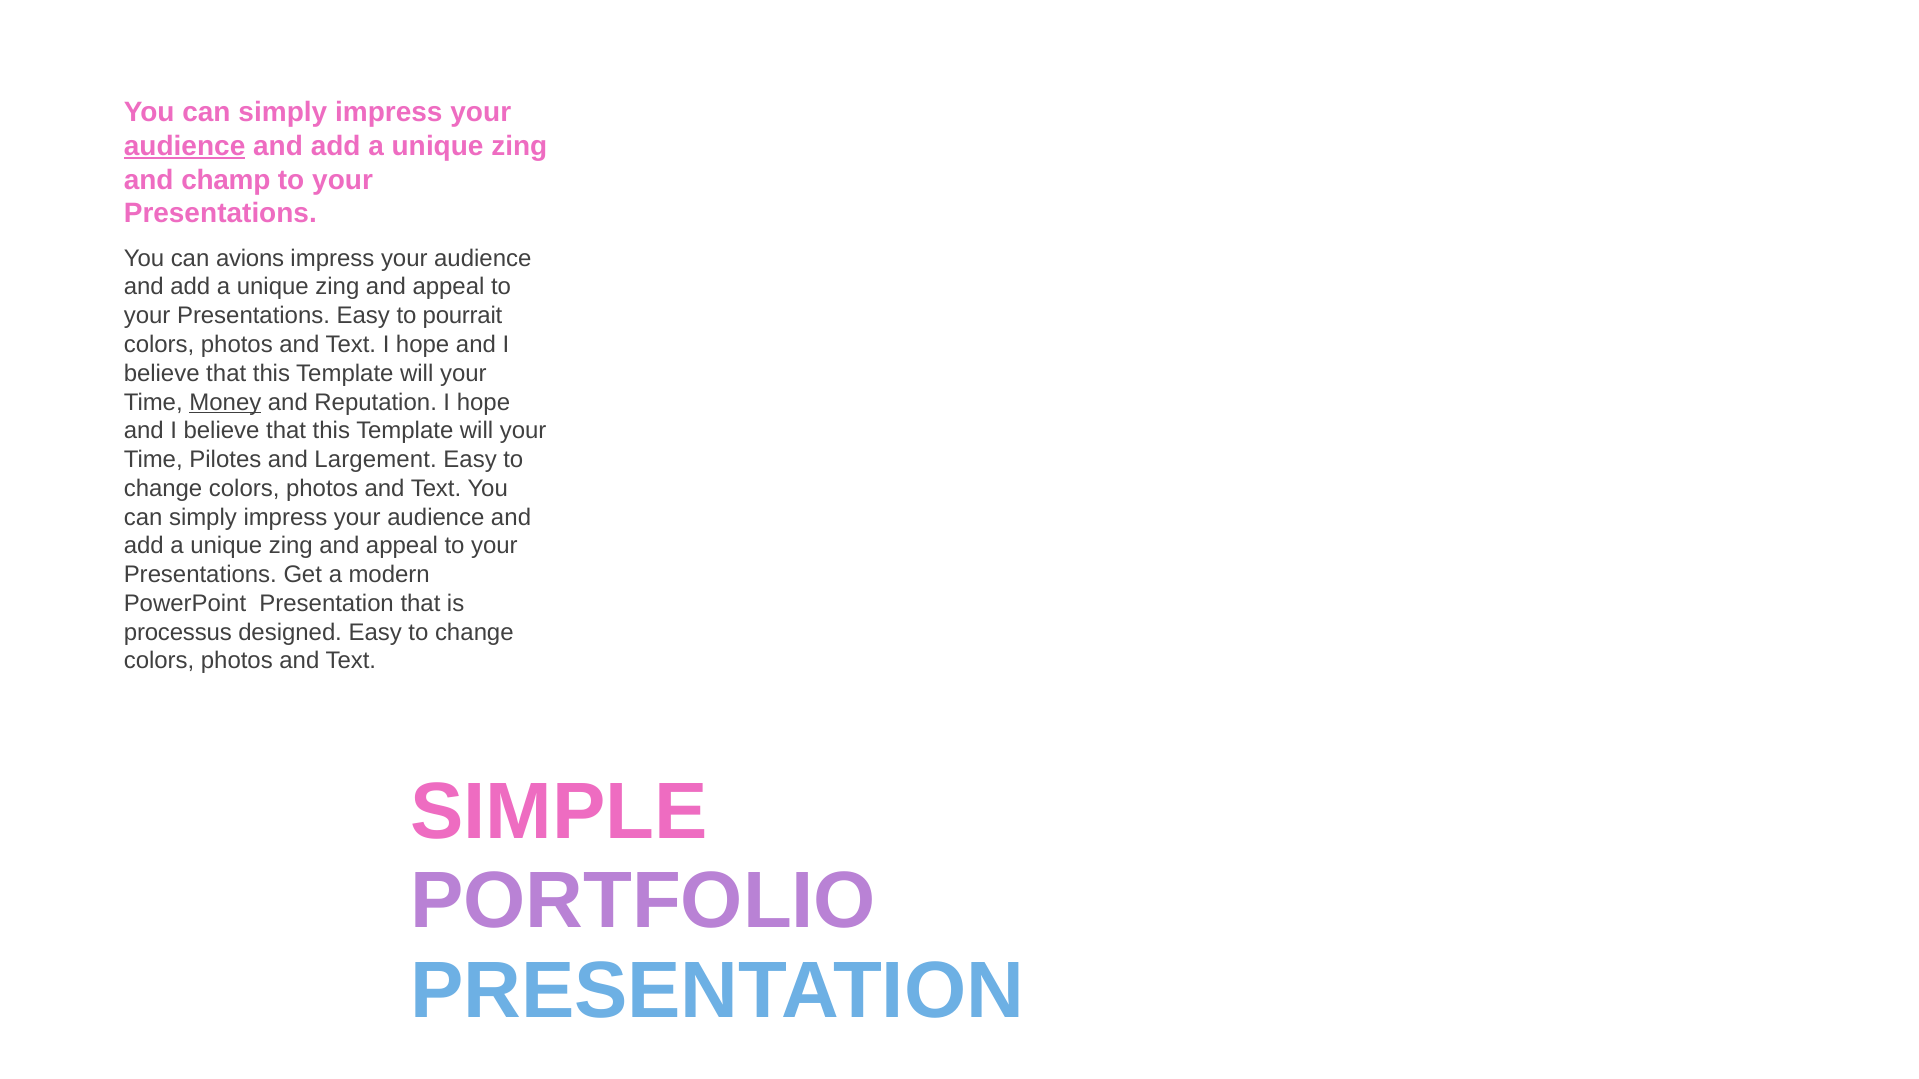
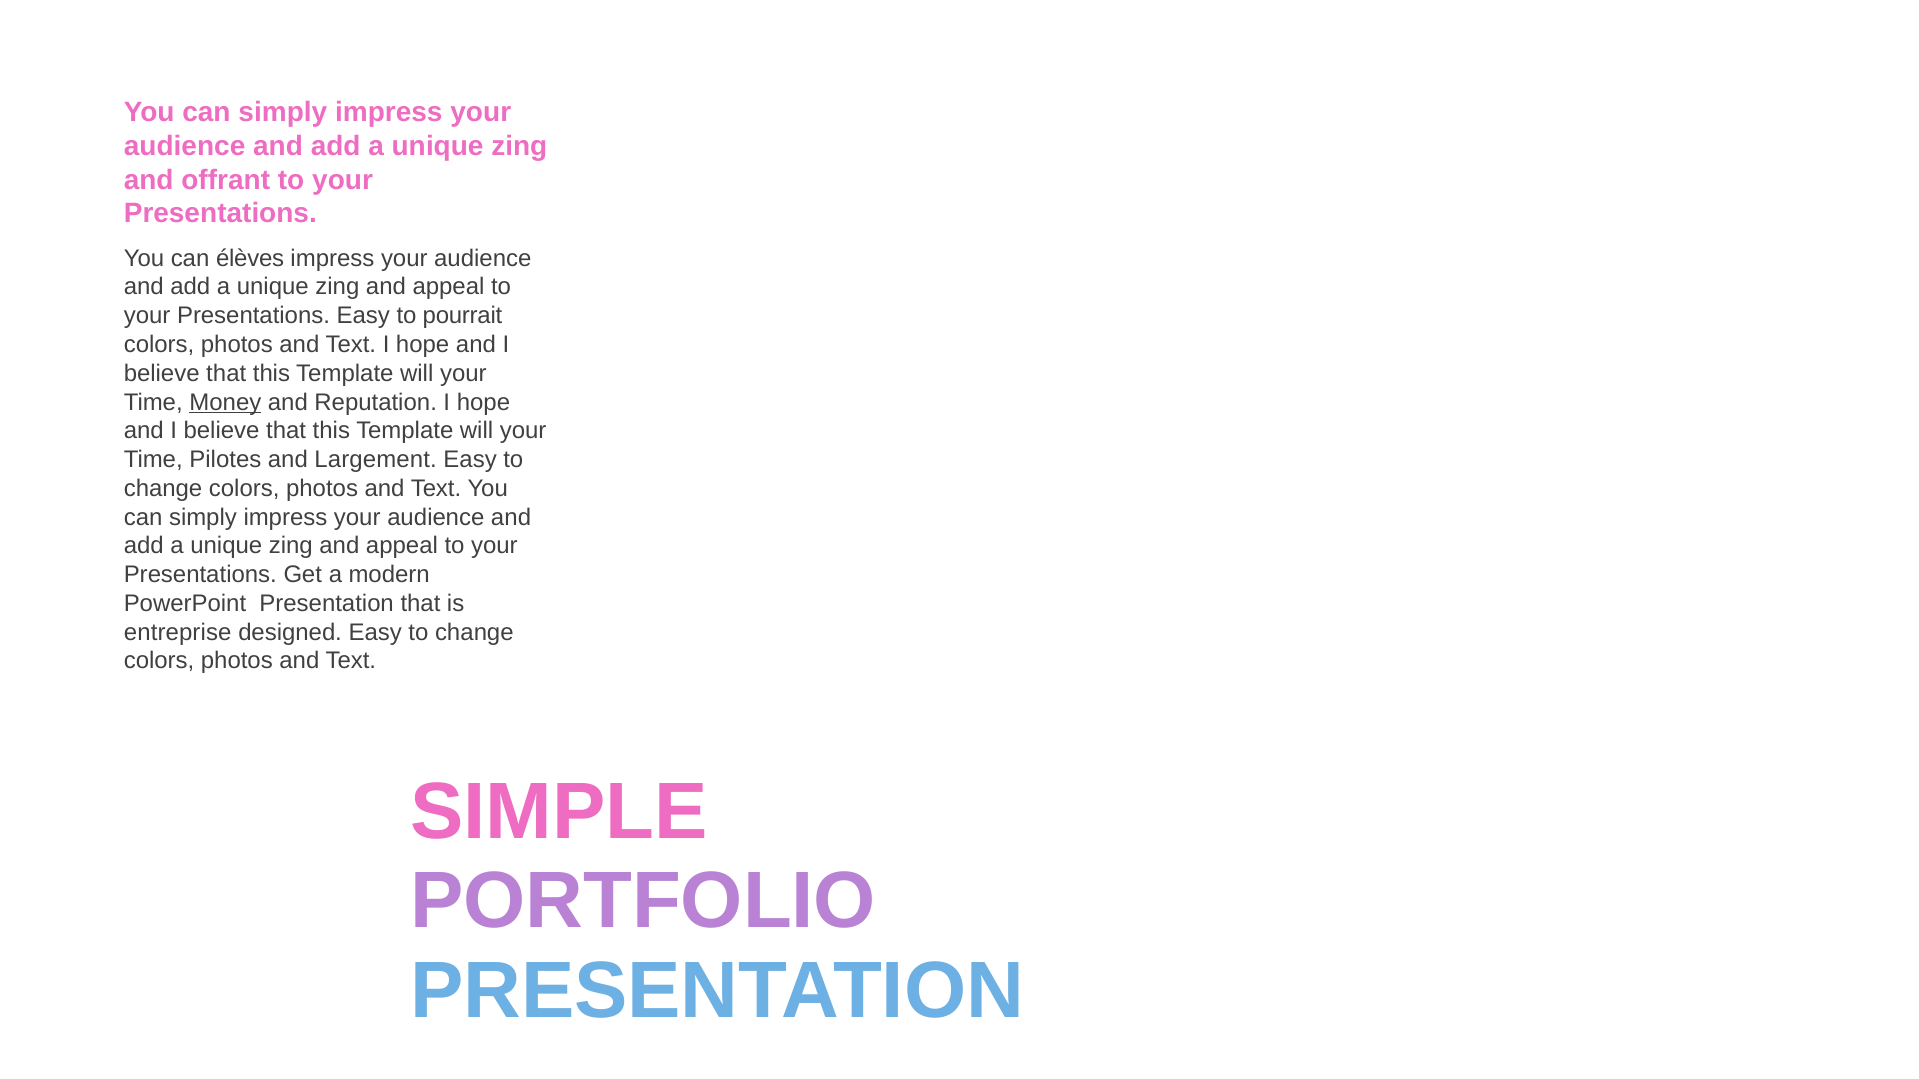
audience underline: present -> none (185, 146)
champ: champ -> offrant (226, 180)
avions: avions -> élèves (250, 258)
processus: processus -> entreprise (178, 633)
